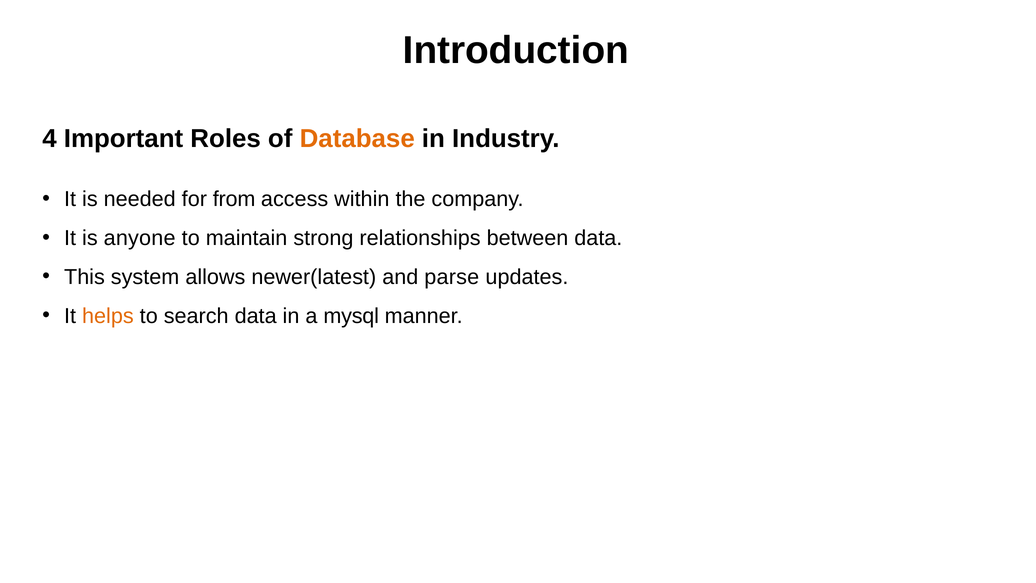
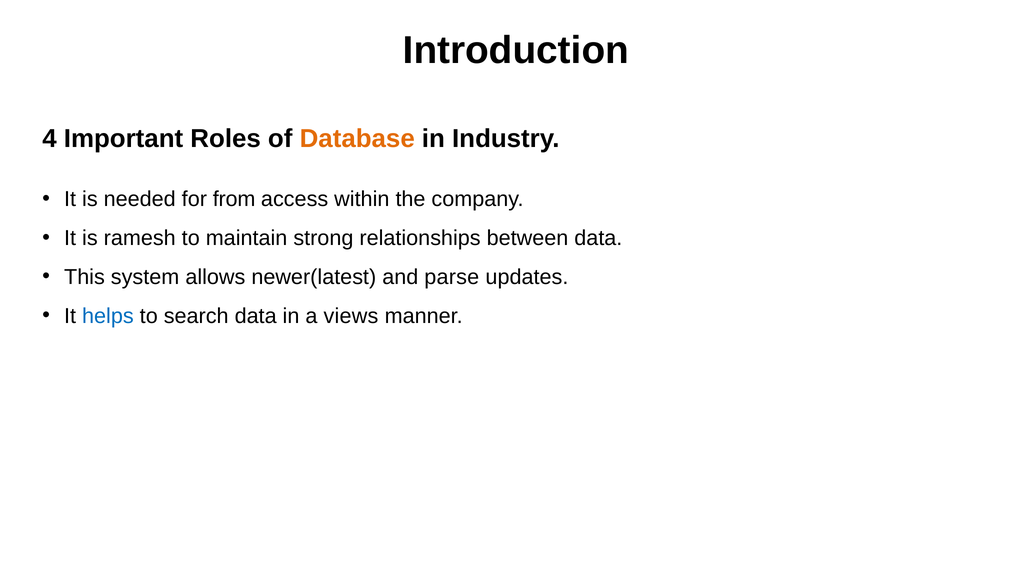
anyone: anyone -> ramesh (140, 238)
helps colour: orange -> blue (108, 316)
mysql: mysql -> views (351, 316)
